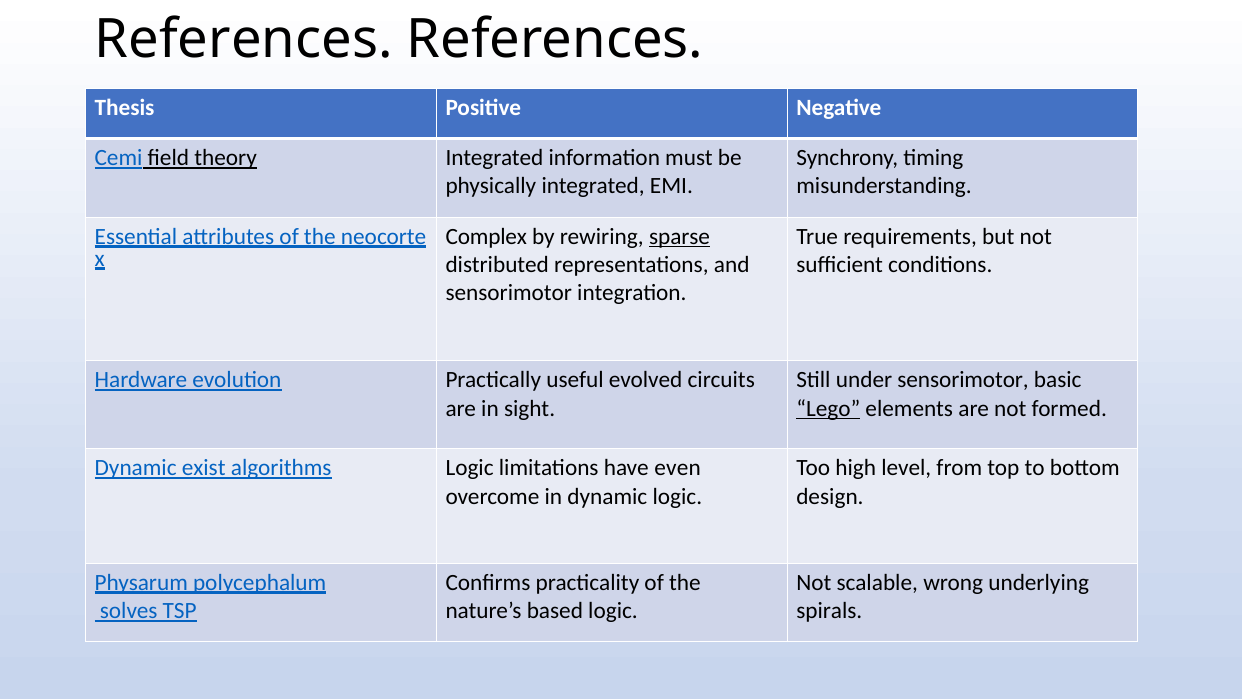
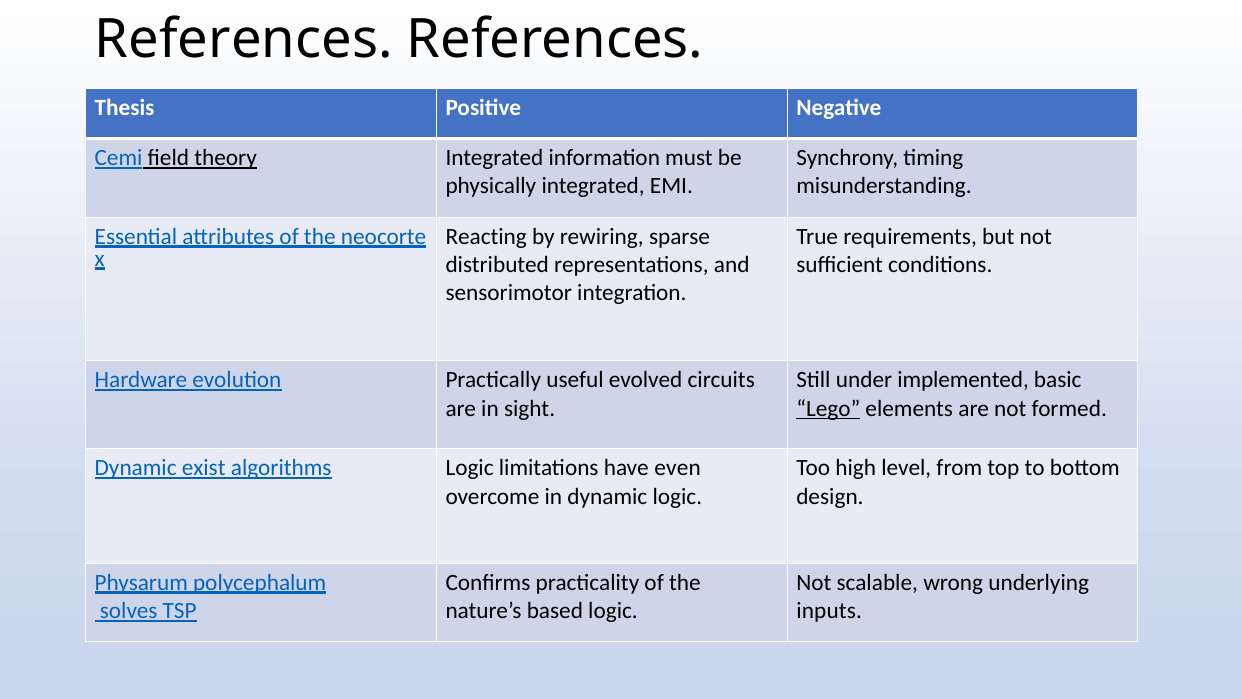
Complex: Complex -> Reacting (486, 236)
sparse underline: present -> none (680, 236)
under sensorimotor: sensorimotor -> implemented (963, 380)
spirals: spirals -> inputs (829, 611)
